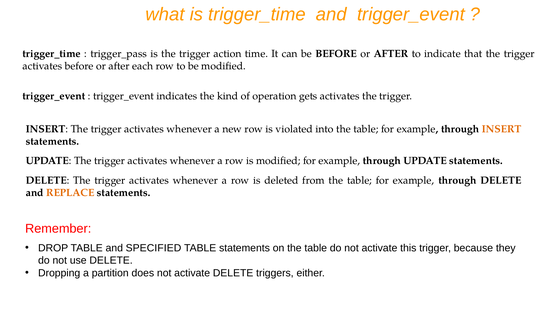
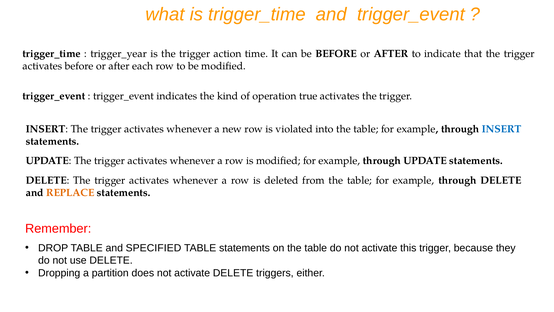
trigger_pass: trigger_pass -> trigger_year (119, 54)
gets: gets -> true (308, 96)
INSERT colour: orange -> blue (502, 129)
